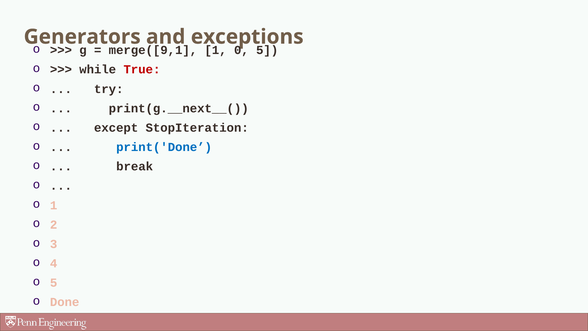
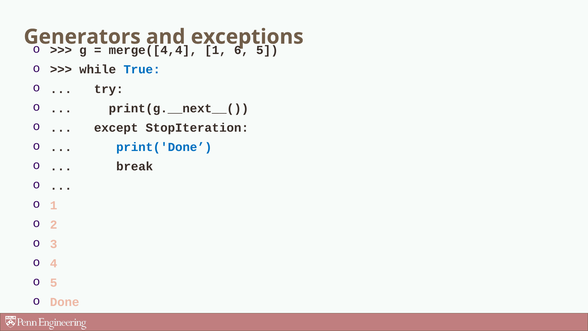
merge([9,1: merge([9,1 -> merge([4,4 (153, 50)
0: 0 -> 6 (241, 50)
True colour: red -> blue (142, 70)
